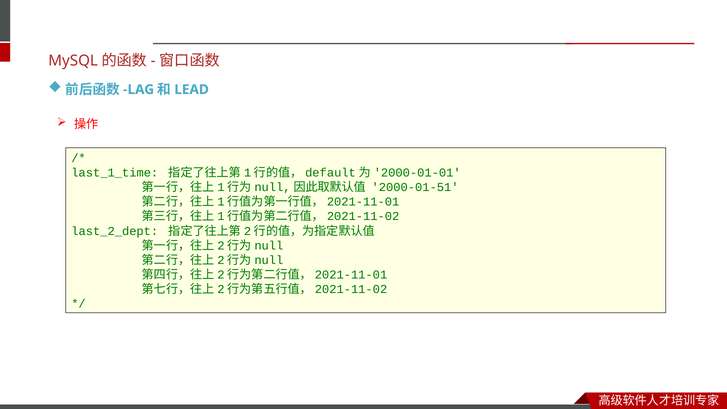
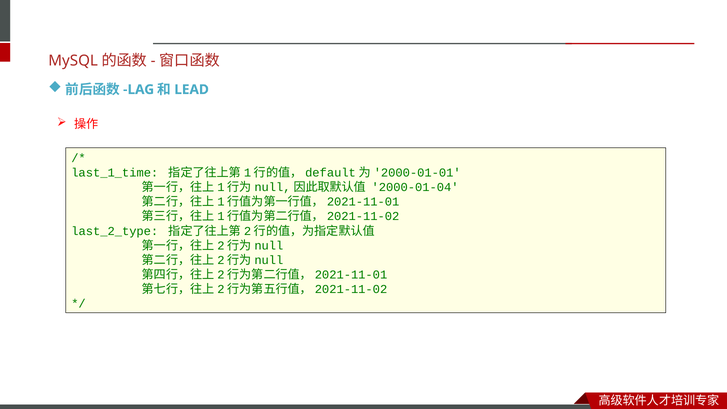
2000-01-51: 2000-01-51 -> 2000-01-04 (415, 187)
last_2_dept: last_2_dept -> last_2_type (115, 231)
